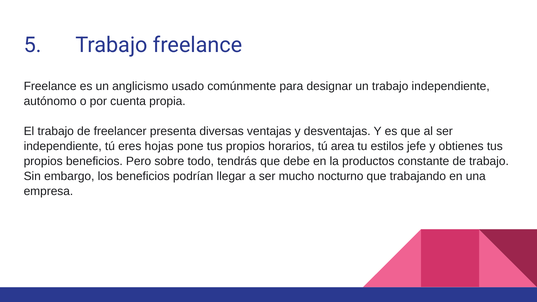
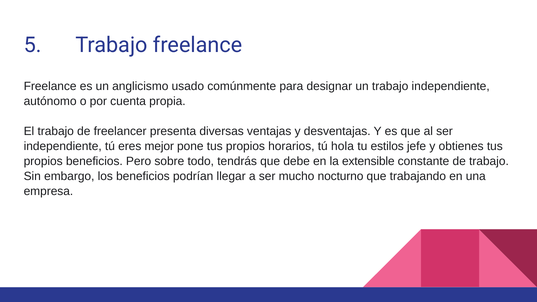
hojas: hojas -> mejor (159, 146)
area: area -> hola (343, 146)
productos: productos -> extensible (368, 161)
